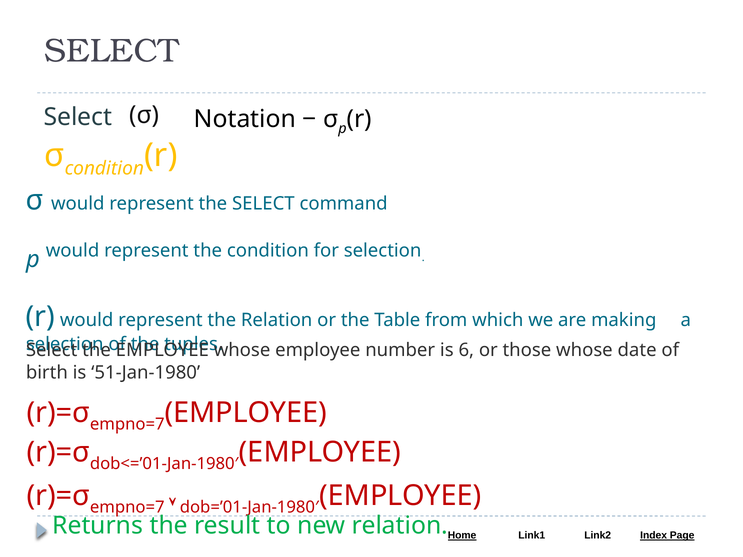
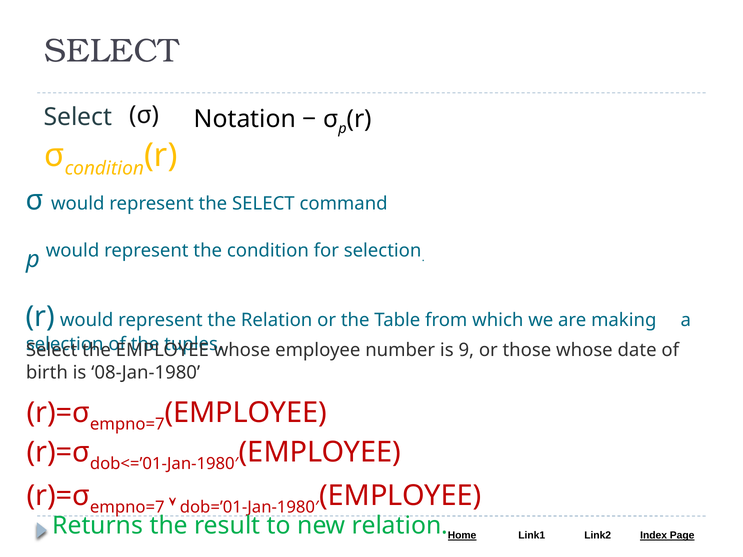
6: 6 -> 9 (466, 350)
51-Jan-1980: 51-Jan-1980 -> 08-Jan-1980 (146, 373)
